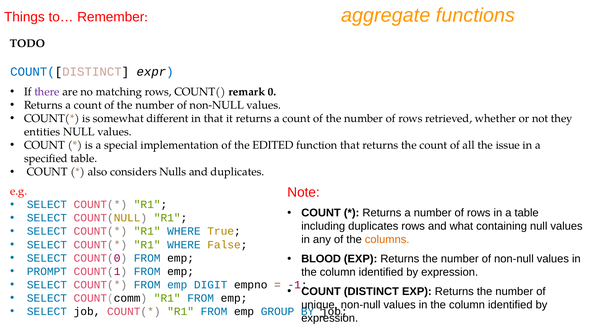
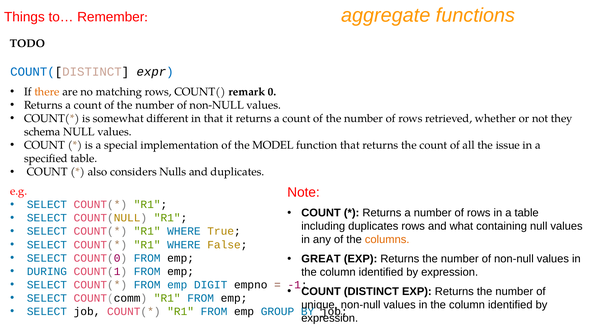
there colour: purple -> orange (47, 92)
entities: entities -> schema (42, 132)
EDITED: EDITED -> MODEL (273, 145)
BLOOD: BLOOD -> GREAT (321, 259)
PROMPT: PROMPT -> DURING (47, 271)
